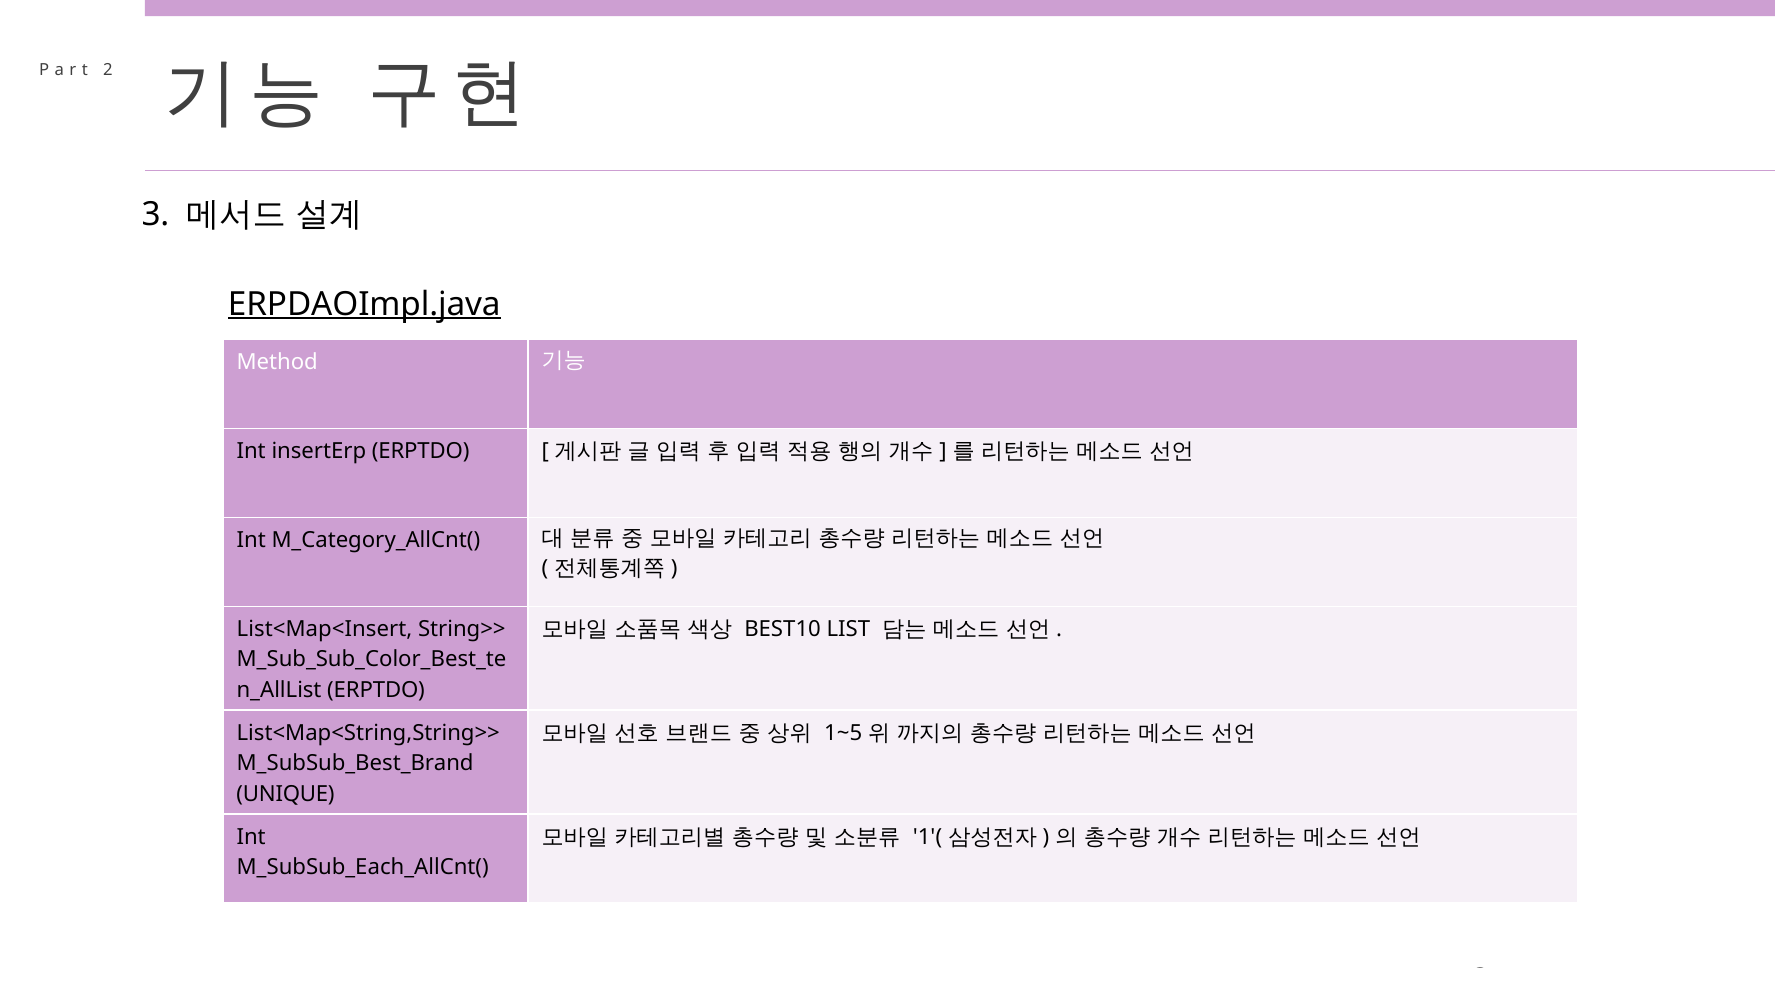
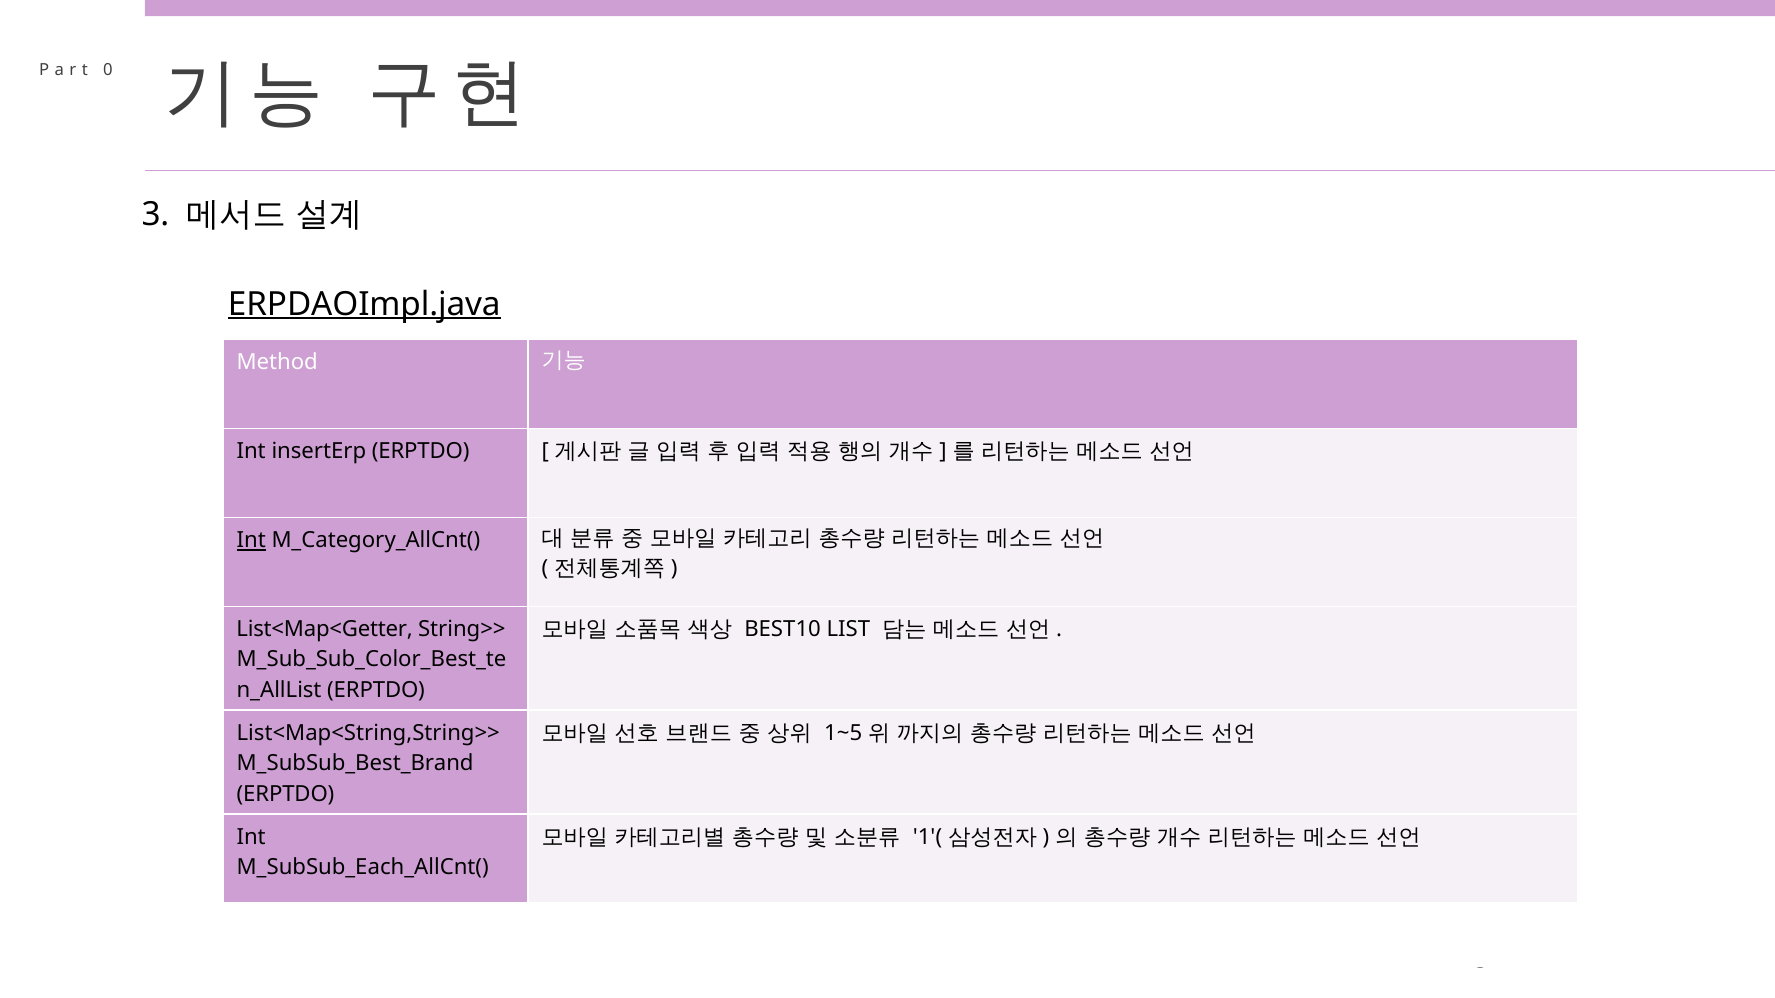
2: 2 -> 0 (108, 70)
Int underline: none -> present (251, 541)
List<Map<Insert: List<Map<Insert -> List<Map<Getter (325, 630)
UNIQUE: UNIQUE -> ERPTDO (286, 794)
